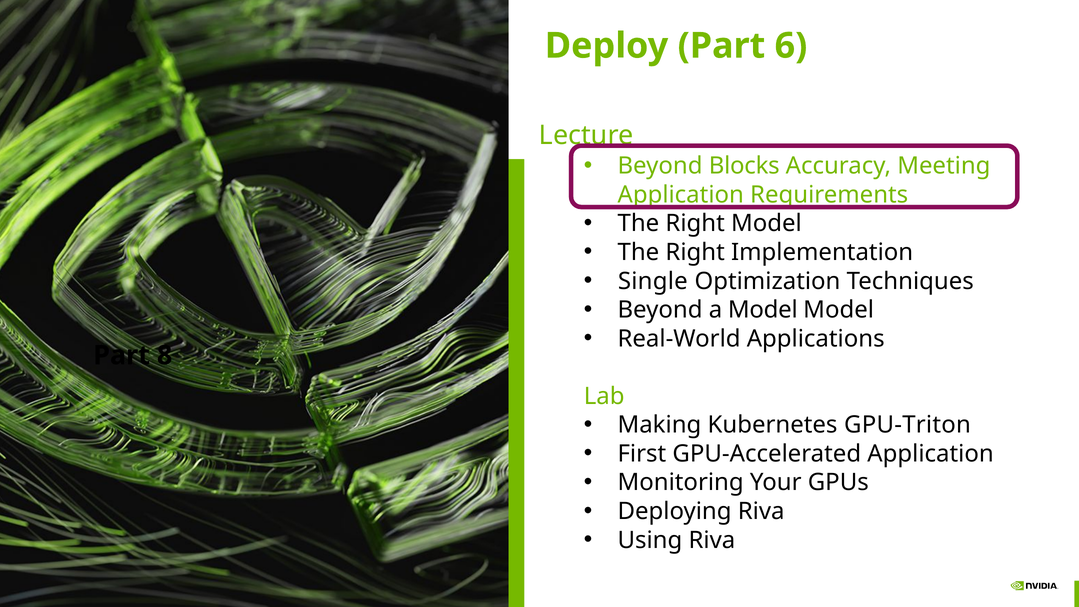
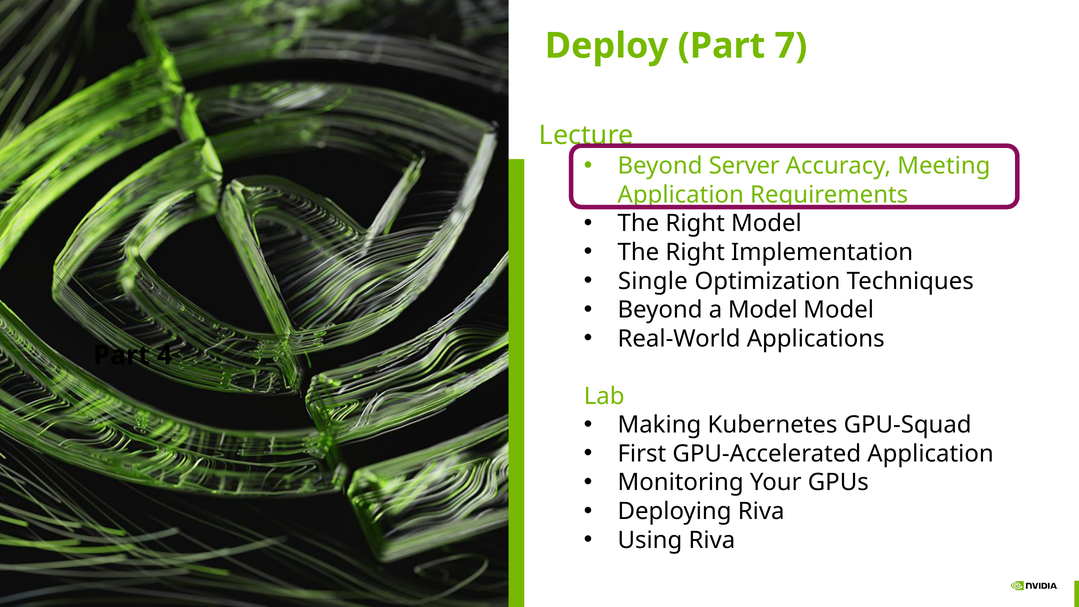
6: 6 -> 7 (791, 46)
Blocks: Blocks -> Server (744, 166)
8: 8 -> 4 (165, 355)
GPU-Triton: GPU-Triton -> GPU-Squad (908, 425)
